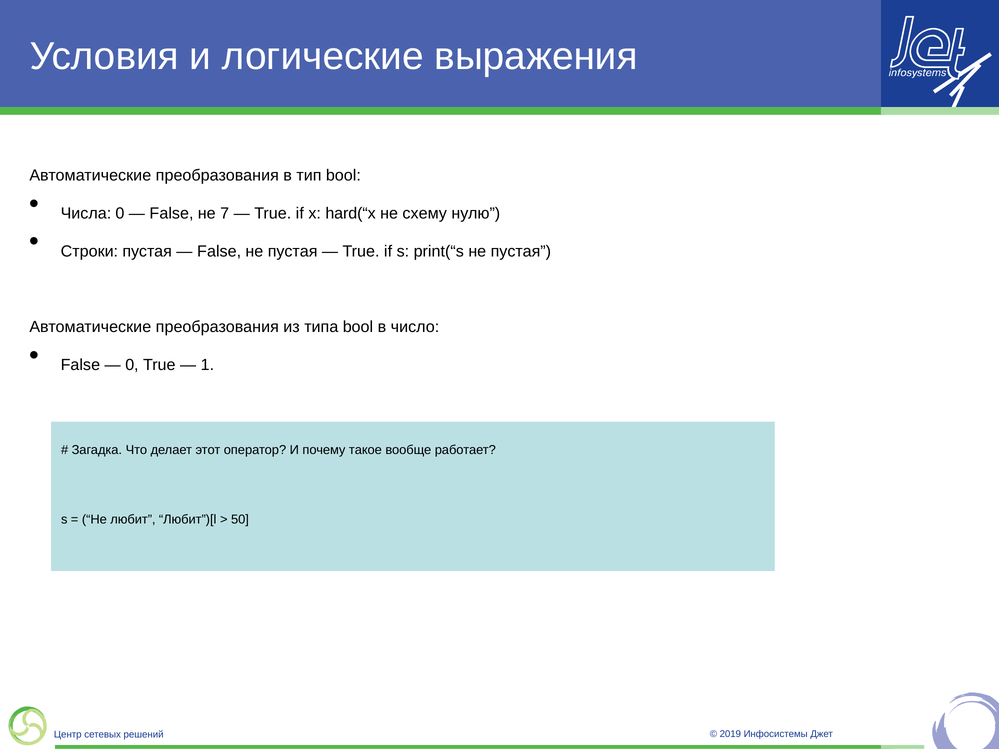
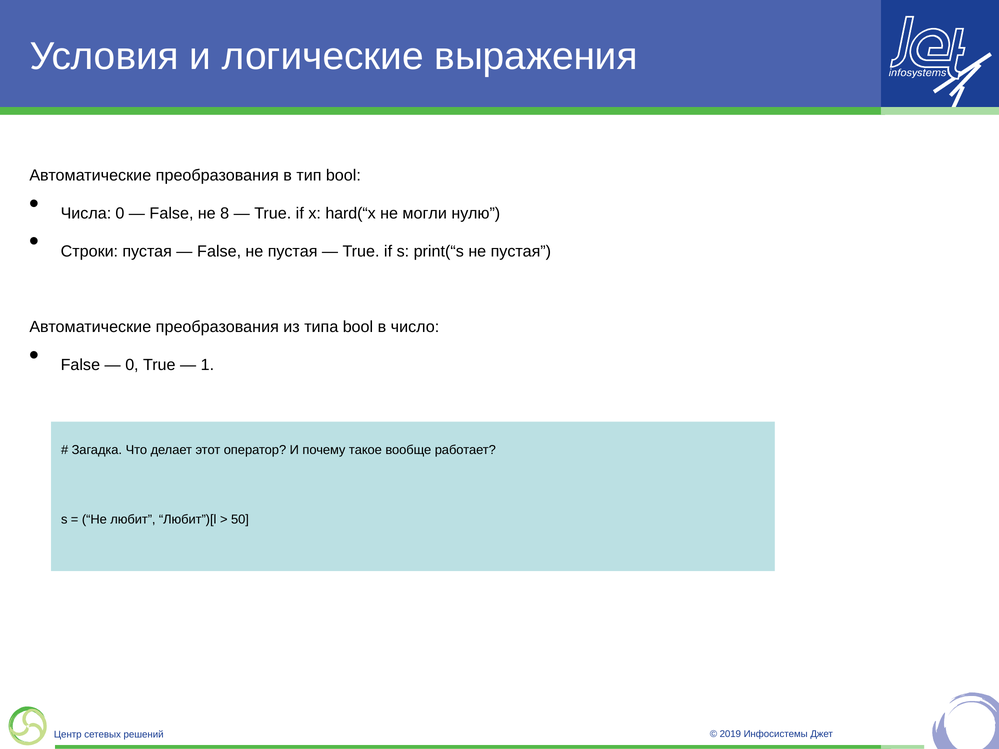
7: 7 -> 8 (225, 214)
схему: схему -> могли (425, 214)
